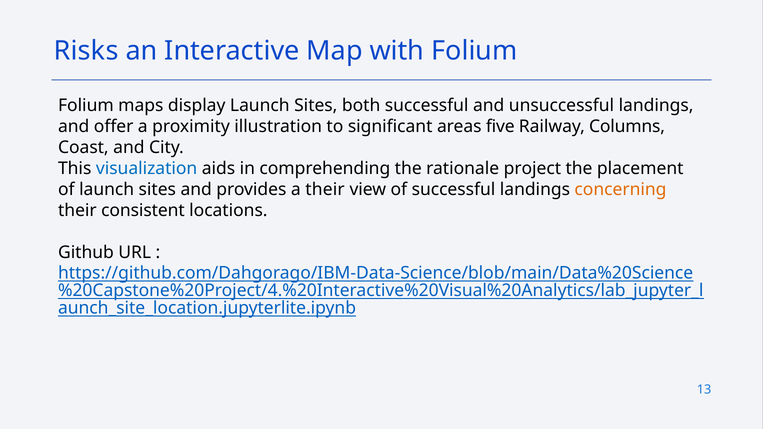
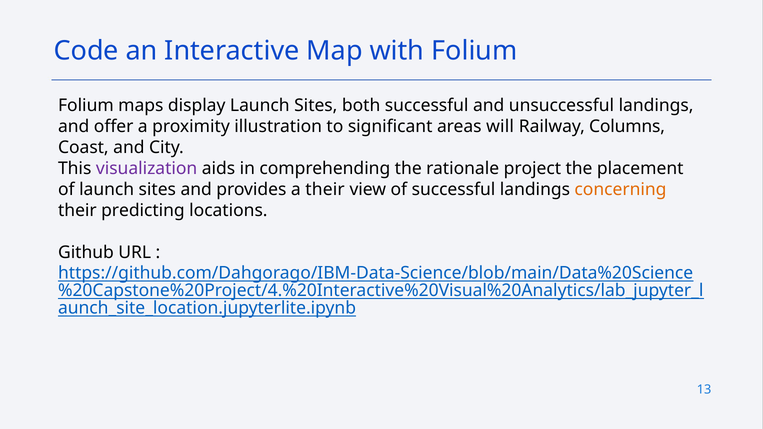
Risks: Risks -> Code (86, 51)
five: five -> will (500, 127)
visualization colour: blue -> purple (147, 169)
consistent: consistent -> predicting (143, 210)
